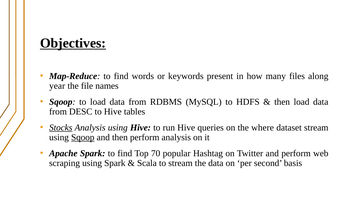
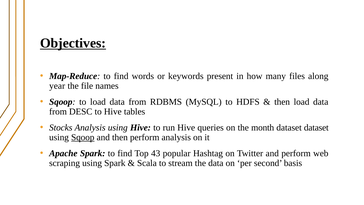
Stocks underline: present -> none (61, 127)
where: where -> month (263, 127)
dataset stream: stream -> dataset (316, 127)
70: 70 -> 43 (156, 153)
